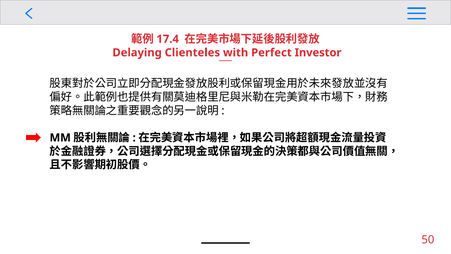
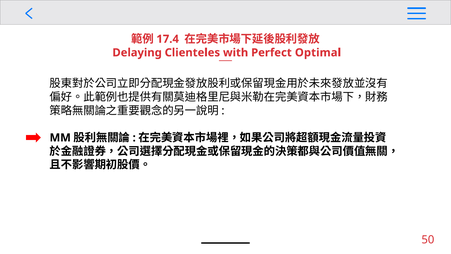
Investor: Investor -> Optimal (318, 53)
